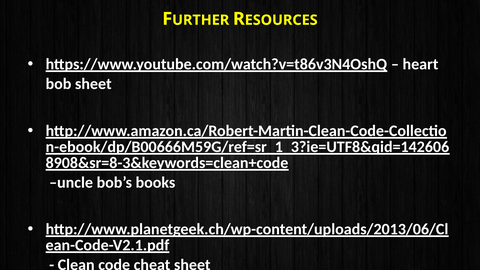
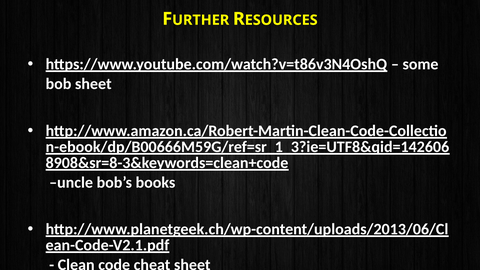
heart: heart -> some (421, 64)
